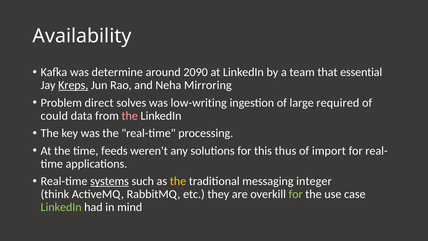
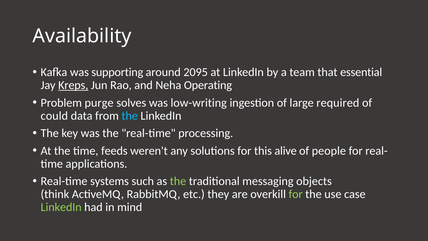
determine: determine -> supporting (117, 72)
2090: 2090 -> 2095 (196, 72)
Mirroring: Mirroring -> Operating (208, 85)
direct: direct -> purge (99, 103)
the colour: pink -> light blue (130, 116)
thus: thus -> alive (286, 151)
import: import -> people (329, 151)
systems underline: present -> none (110, 181)
the colour: yellow -> light green (178, 181)
integer: integer -> objects (314, 181)
